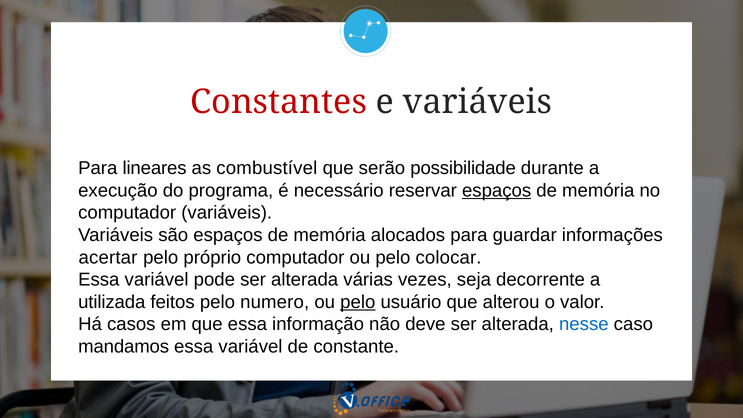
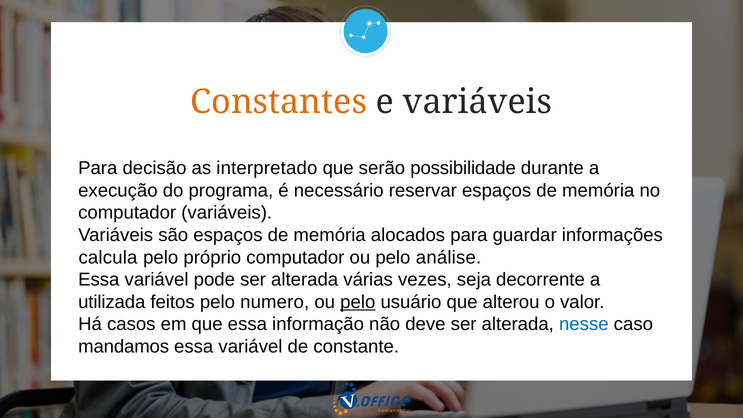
Constantes colour: red -> orange (279, 102)
lineares: lineares -> decisão (154, 168)
combustível: combustível -> interpretado (267, 168)
espaços underline: present -> none (497, 190)
acertar: acertar -> calcula (108, 257)
colocar: colocar -> análise (449, 257)
